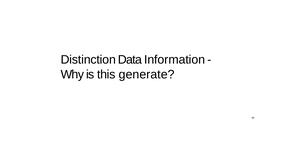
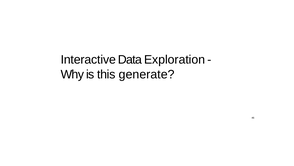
Distinction: Distinction -> Interactive (88, 60)
Information: Information -> Exploration (175, 60)
